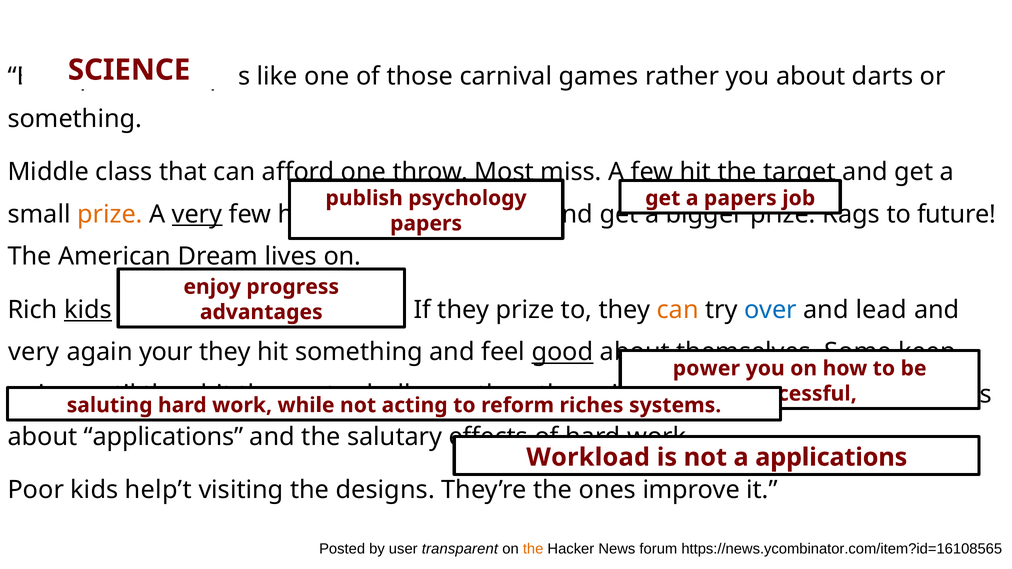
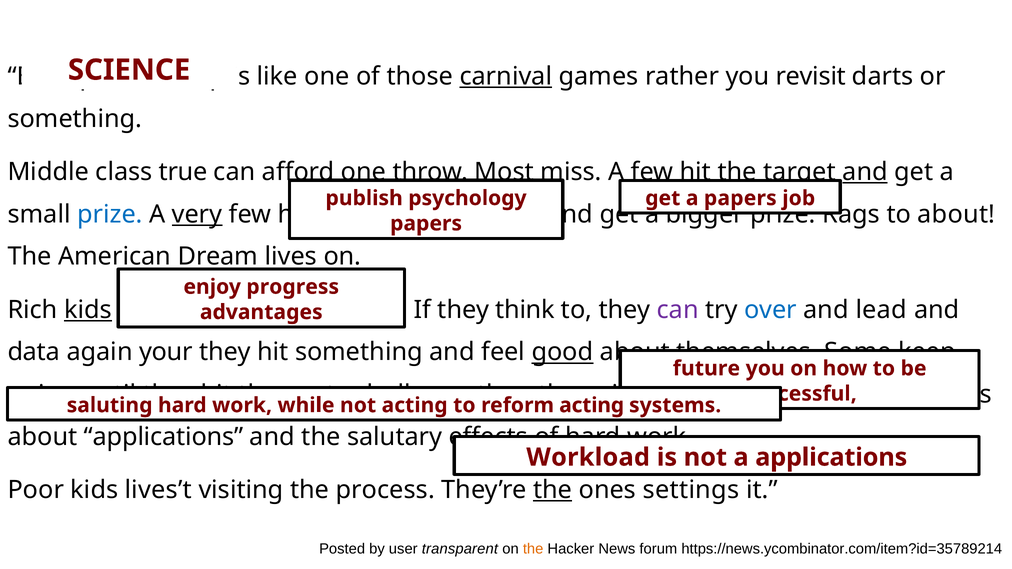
carnival underline: none -> present (506, 76)
you about: about -> revisit (811, 76)
that: that -> true (183, 172)
and underline: none -> present (865, 172)
prize colour: orange -> blue (110, 214)
to future: future -> about (956, 214)
they prize: prize -> think (525, 310)
can colour: orange -> purple (678, 310)
very: very -> data (34, 352)
power: power -> future (706, 369)
riches: riches -> acting (592, 405)
help’t: help’t -> lives’t (158, 490)
designs: designs -> process (385, 490)
the underline: none -> present (553, 490)
improve: improve -> settings (691, 490)
https://news.ycombinator.com/item?id=16108565: https://news.ycombinator.com/item?id=16108565 -> https://news.ycombinator.com/item?id=35789214 (842, 549)
